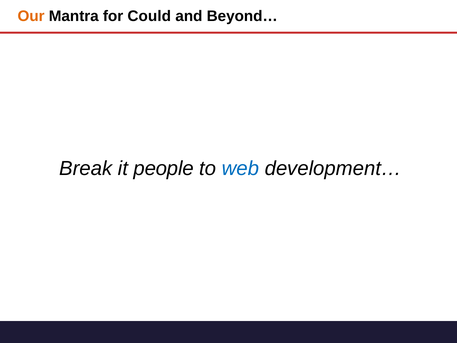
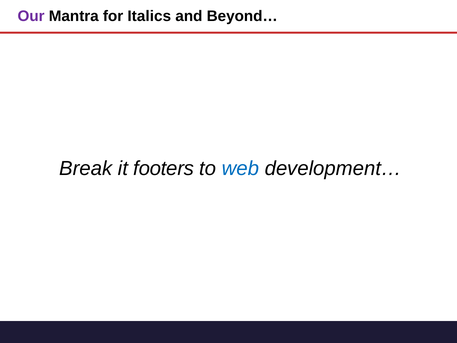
Our colour: orange -> purple (31, 16)
Could: Could -> Italics (149, 16)
people: people -> footers (164, 168)
